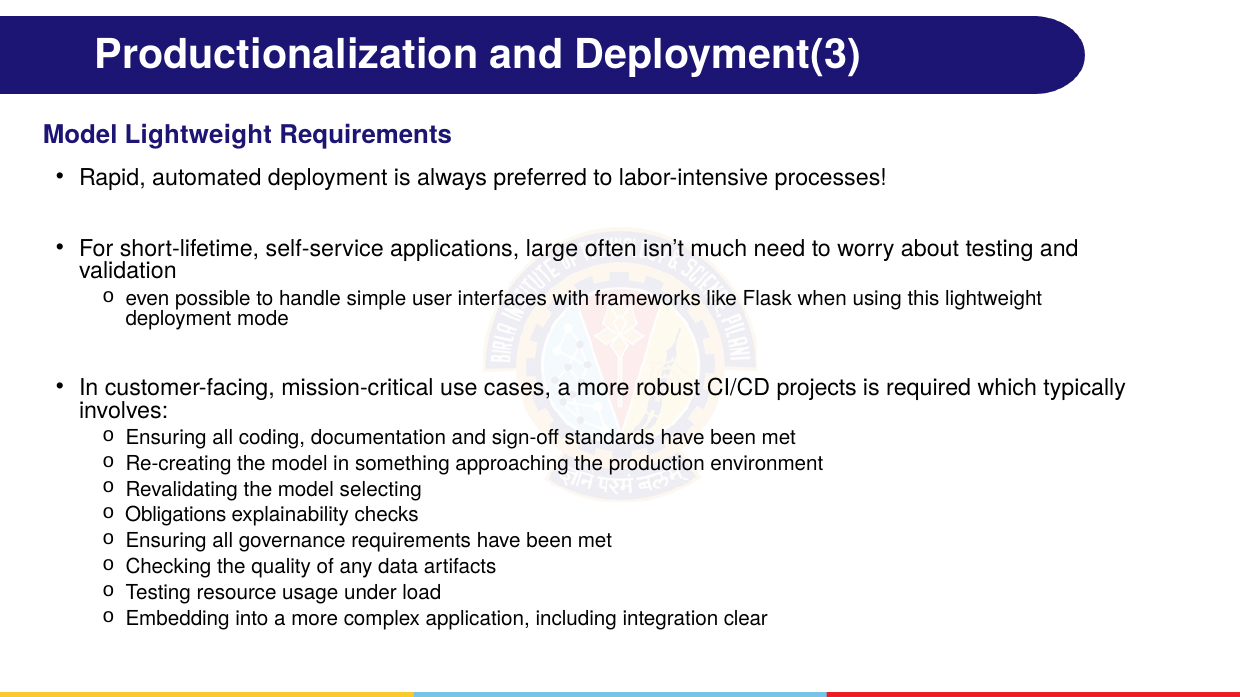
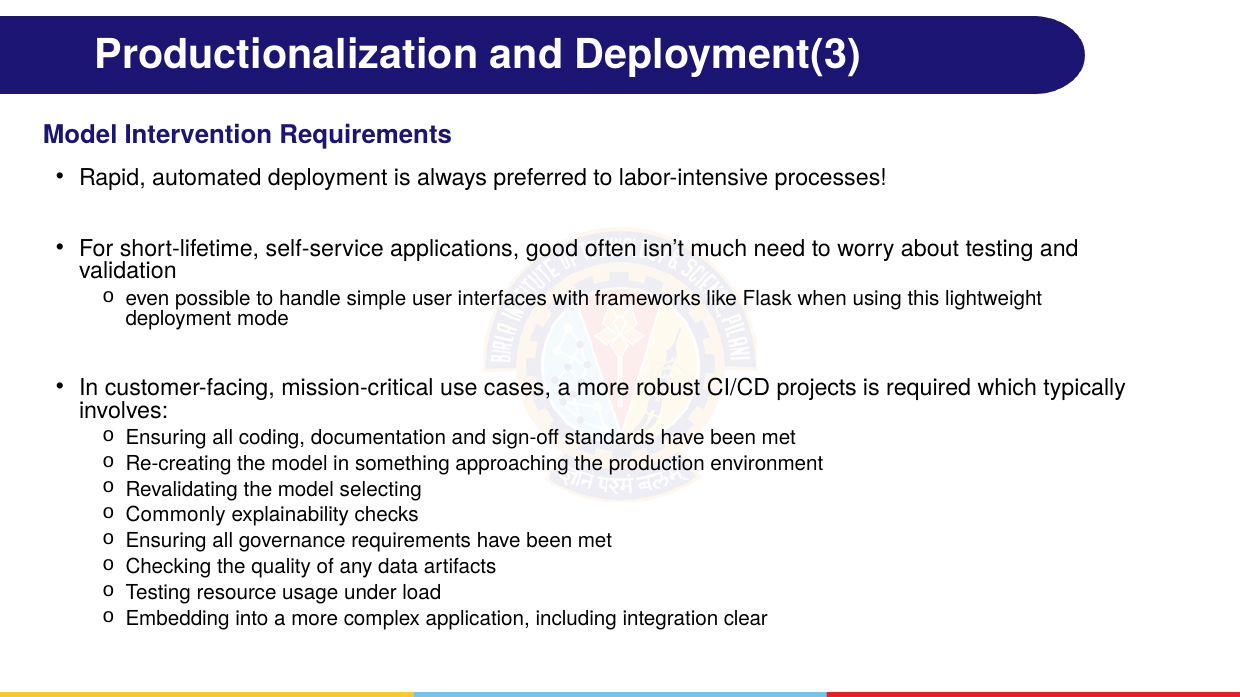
Model Lightweight: Lightweight -> Intervention (198, 135)
large: large -> good (552, 249)
Obligations: Obligations -> Commonly (176, 515)
